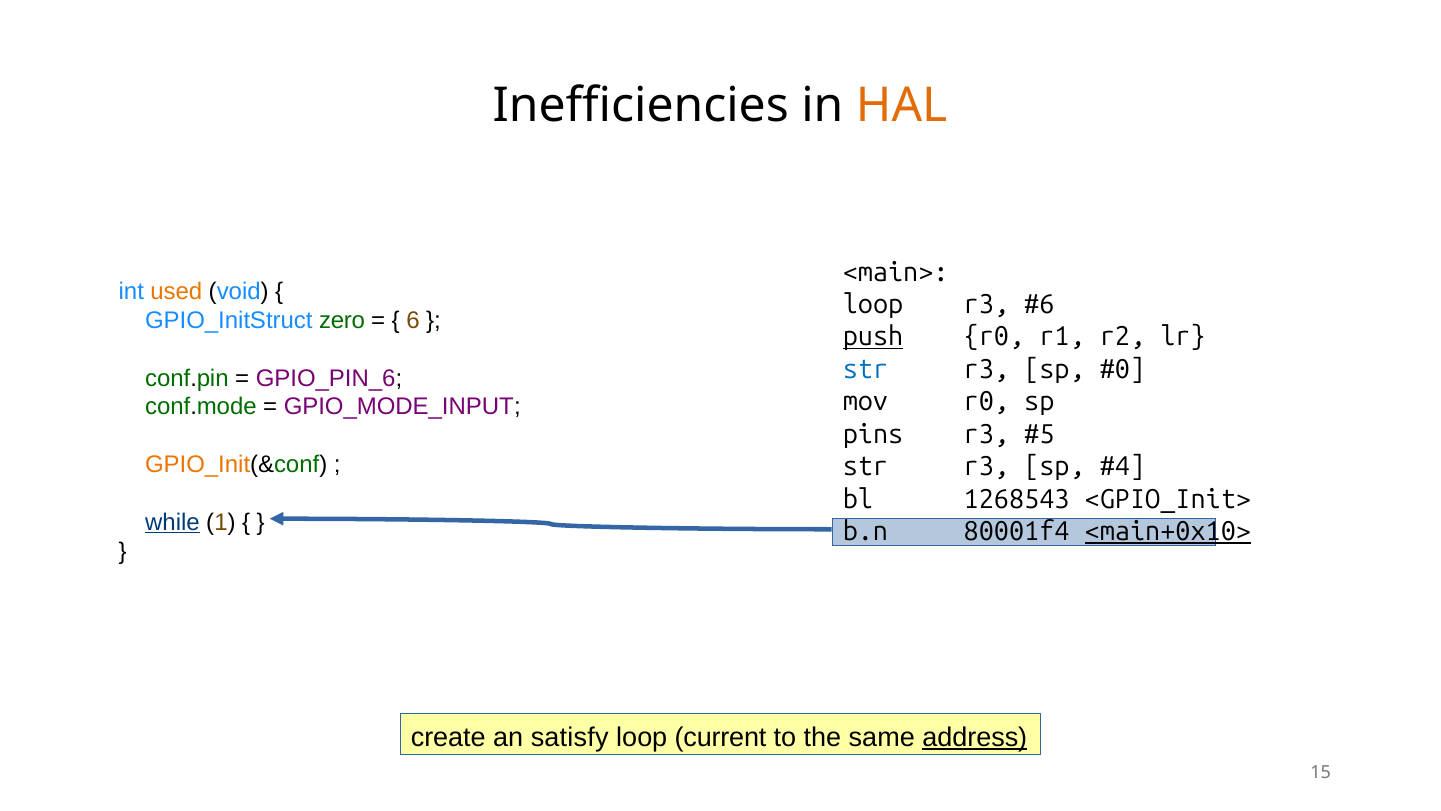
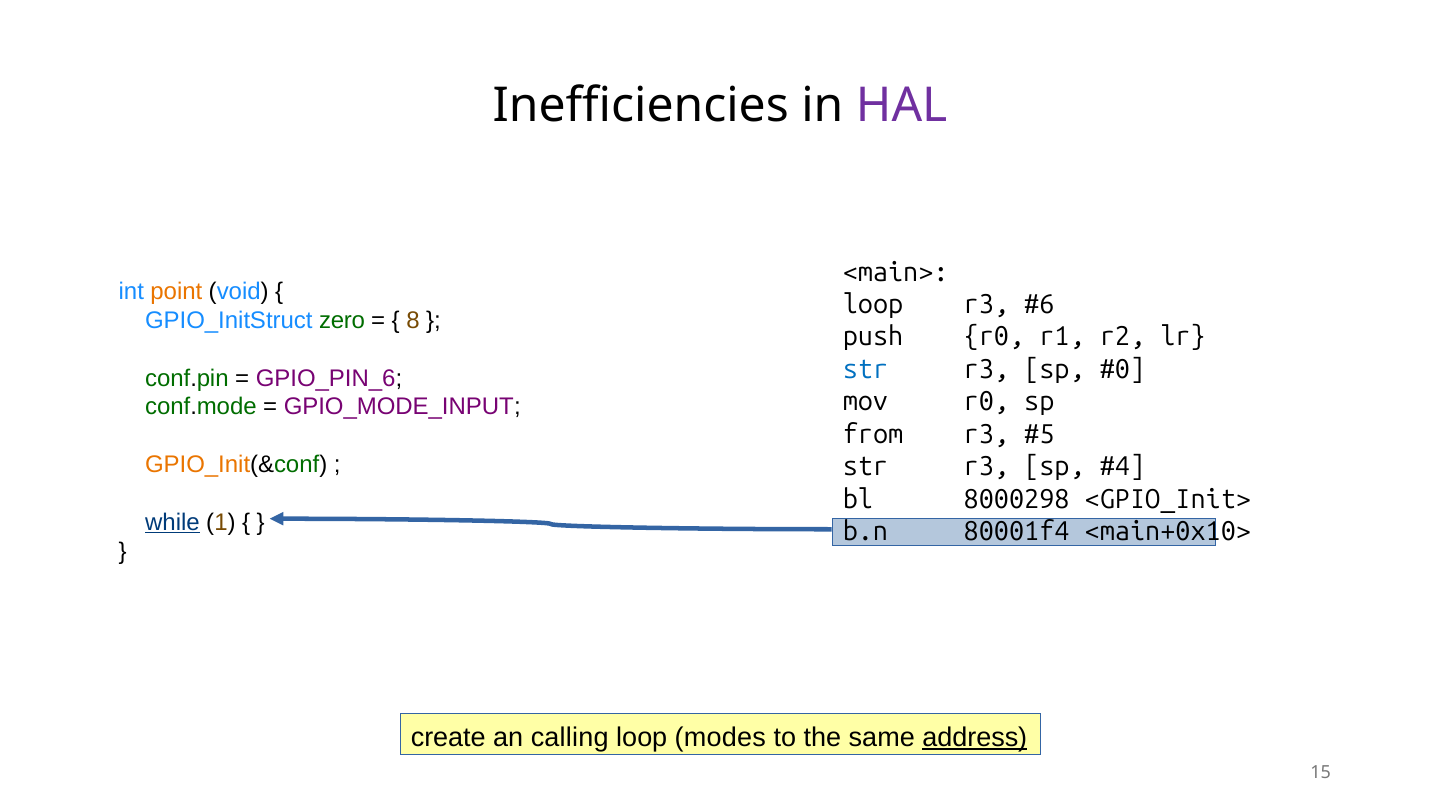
HAL colour: orange -> purple (902, 106)
used: used -> point (176, 292)
6: 6 -> 8 (413, 320)
push underline: present -> none (873, 337)
pins: pins -> from (873, 434)
1268543: 1268543 -> 8000298 (1017, 499)
<main+0x10> underline: present -> none (1168, 531)
satisfy: satisfy -> calling (570, 737)
current: current -> modes (720, 737)
